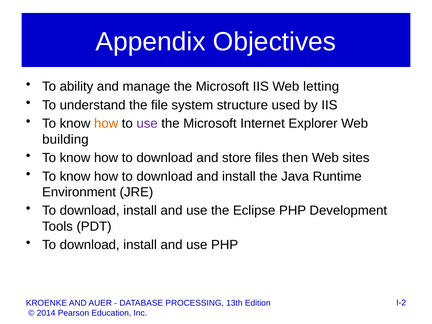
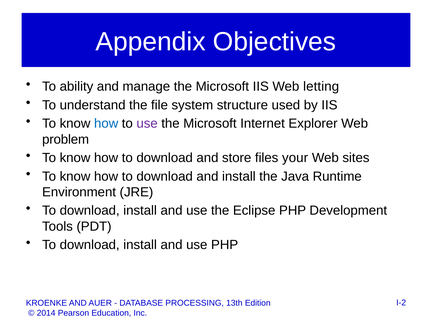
how colour: orange -> blue (106, 124)
building: building -> problem (66, 139)
then: then -> your (295, 158)
